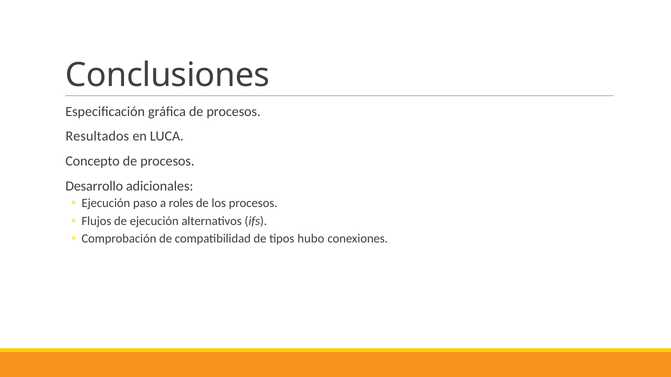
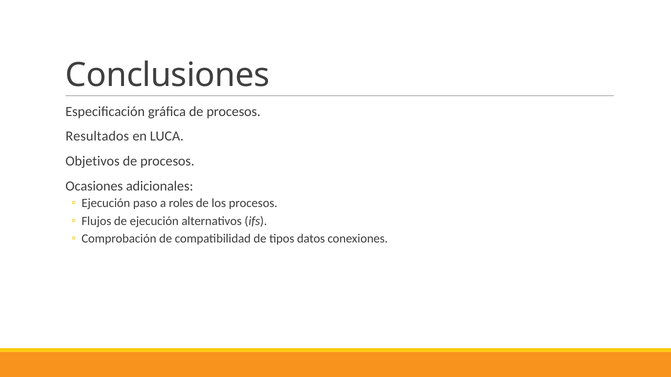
Concepto: Concepto -> Objetivos (93, 161)
Desarrollo: Desarrollo -> Ocasiones (94, 186)
hubo: hubo -> datos (311, 239)
